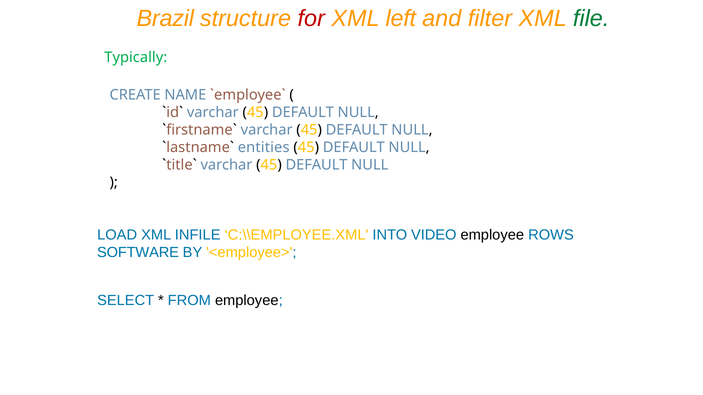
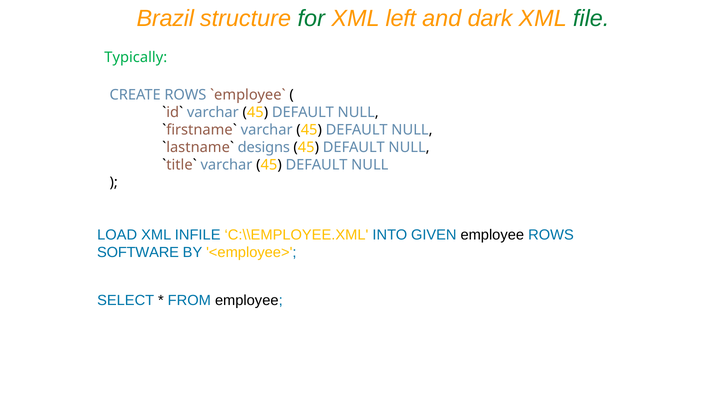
for colour: red -> green (311, 18)
filter: filter -> dark (490, 18)
CREATE NAME: NAME -> ROWS (185, 95)
entities: entities -> designs (264, 148)
VIDEO: VIDEO -> GIVEN (434, 235)
